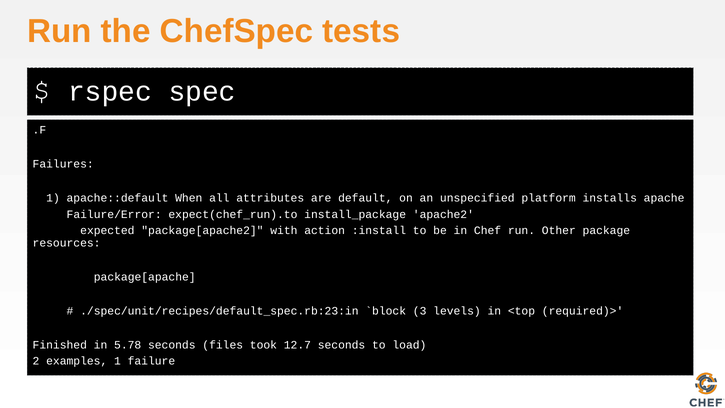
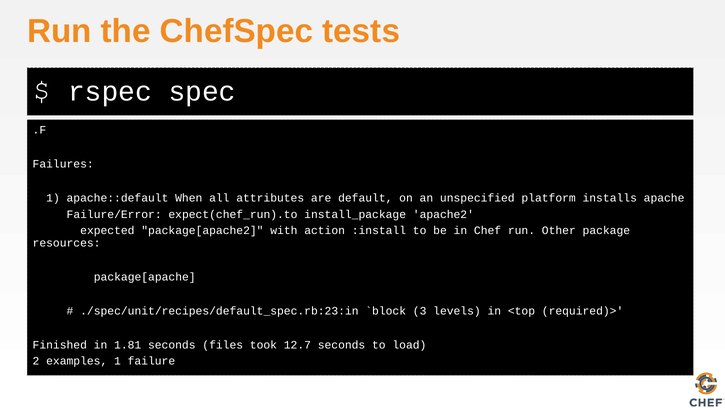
5.78: 5.78 -> 1.81 (128, 345)
